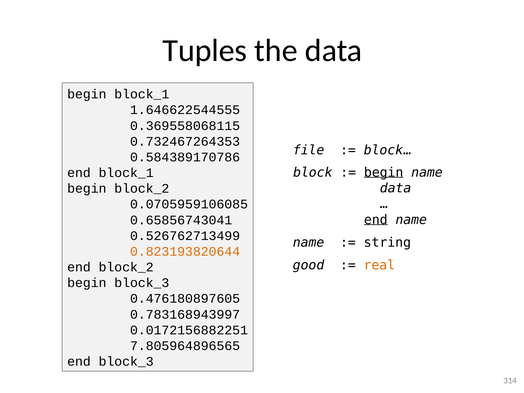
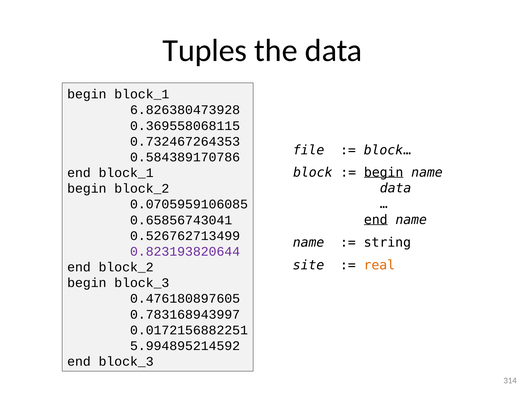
1.646622544555: 1.646622544555 -> 6.826380473928 (185, 110)
0.823193820644 colour: orange -> purple (185, 251)
good: good -> site (308, 265)
7.805964896565: 7.805964896565 -> 5.994895214592 (185, 346)
